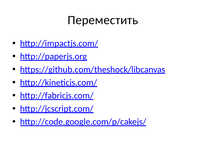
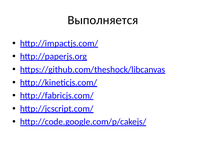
Переместить: Переместить -> Выполняется (103, 20)
